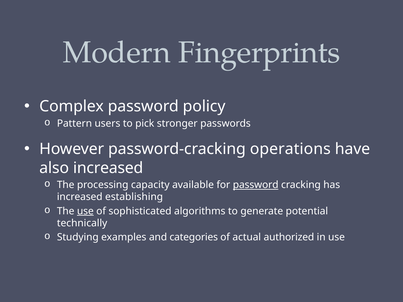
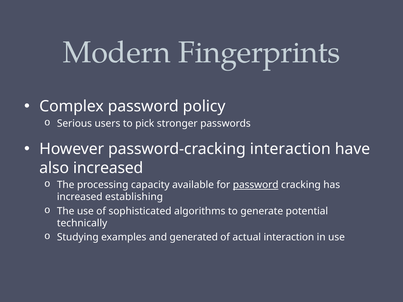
Pattern: Pattern -> Serious (74, 124)
password-cracking operations: operations -> interaction (290, 149)
use underline: present -> none (85, 211)
categories: categories -> generated (194, 237)
actual authorized: authorized -> interaction (289, 237)
